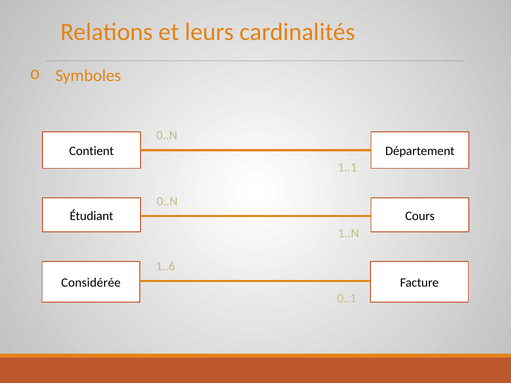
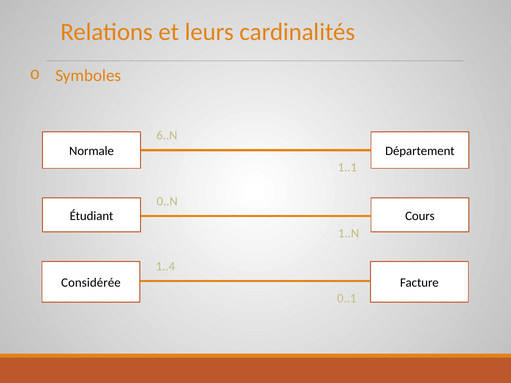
0..N: 0..N -> 6..N (167, 136)
Contient: Contient -> Normale (92, 151)
1..6: 1..6 -> 1..4 (165, 267)
